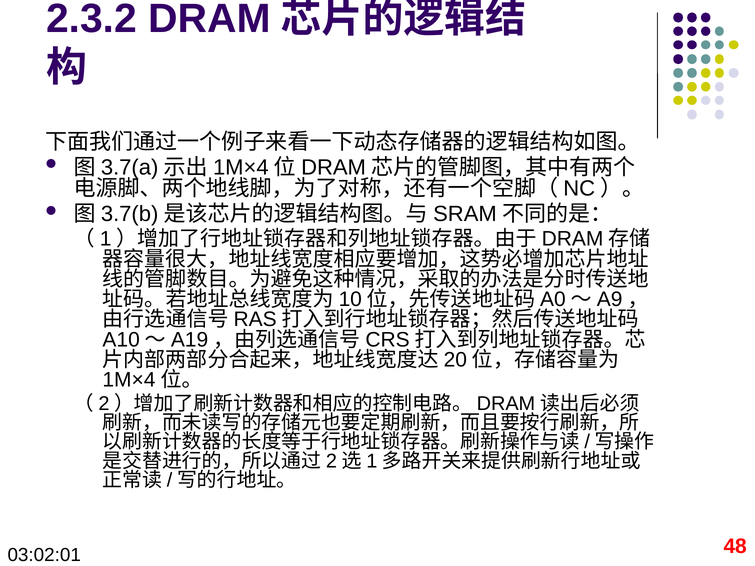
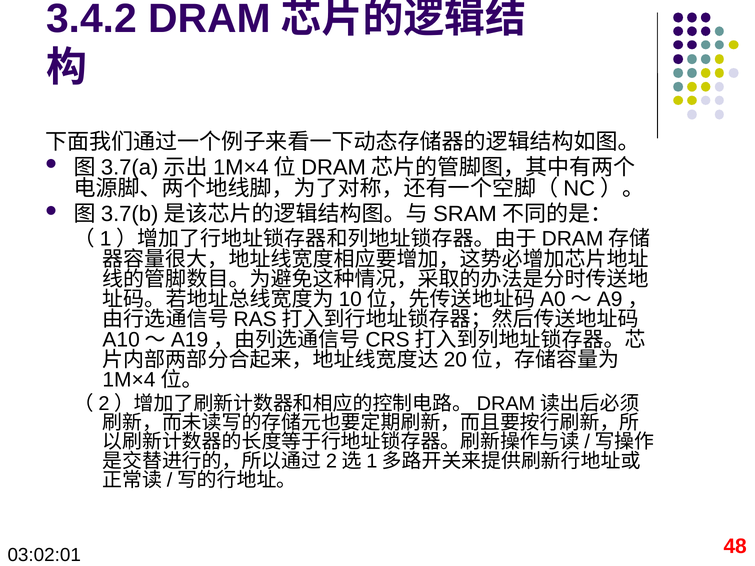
2.3.2: 2.3.2 -> 3.4.2 (92, 19)
